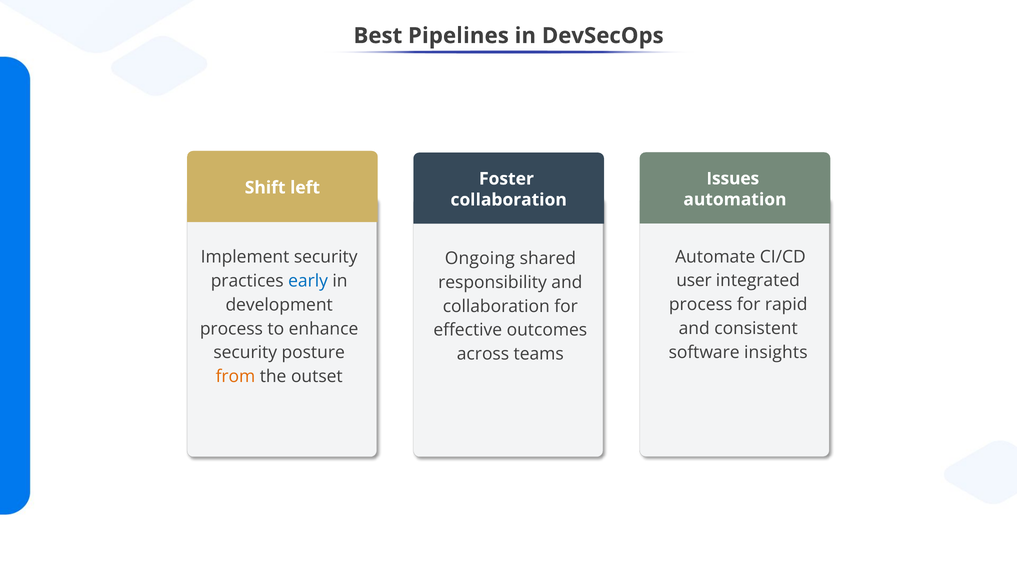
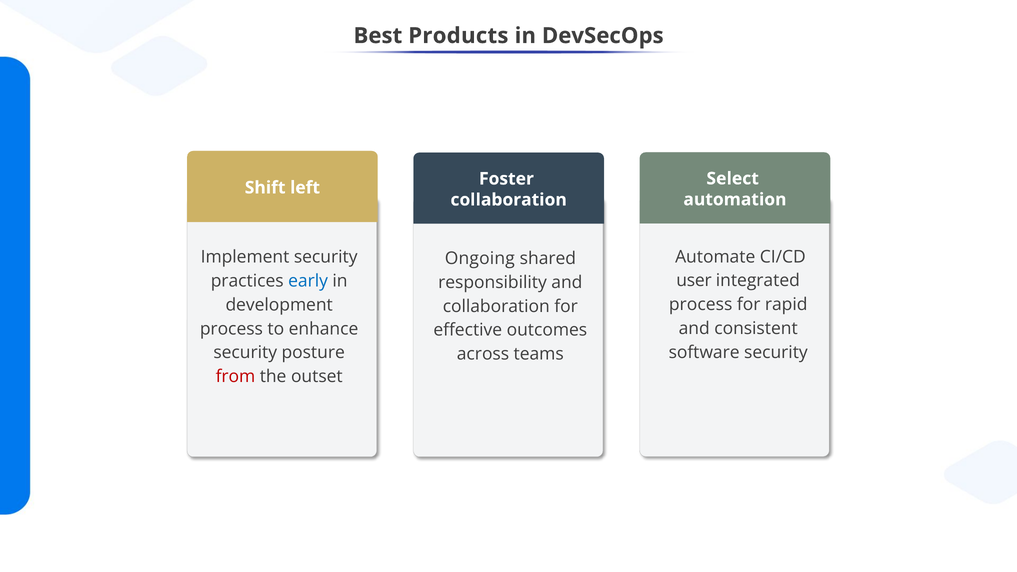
Pipelines: Pipelines -> Products (458, 36)
Issues: Issues -> Select (733, 179)
software insights: insights -> security (776, 352)
from colour: orange -> red (235, 377)
